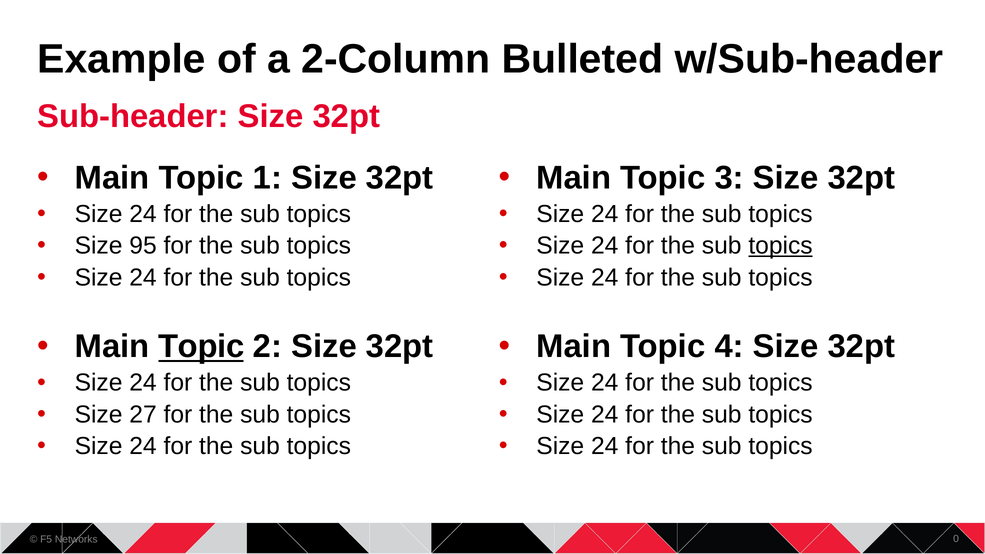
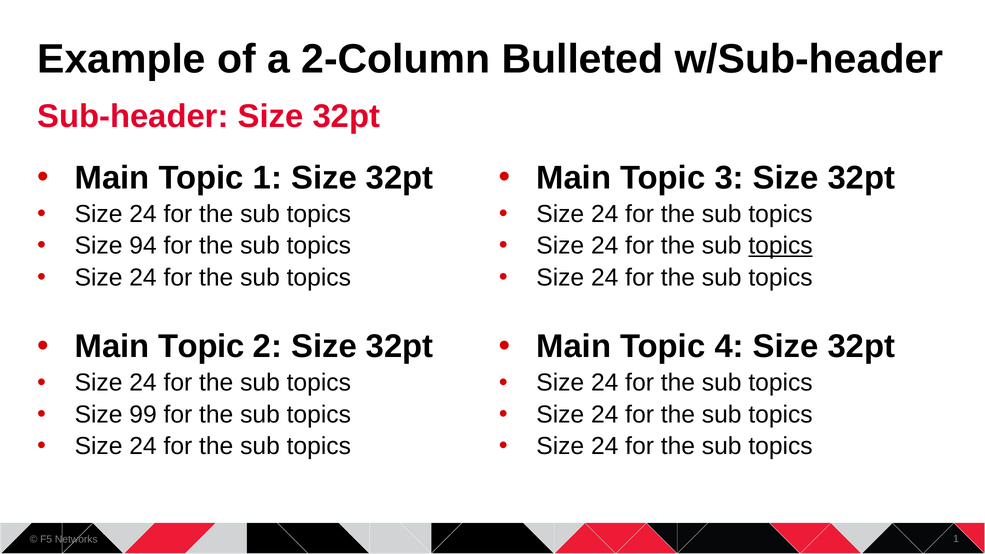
95: 95 -> 94 (143, 246)
Topic underline: present -> none (201, 347)
27: 27 -> 99 (143, 415)
Networks 0: 0 -> 1 (956, 539)
